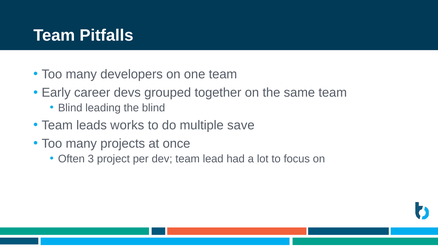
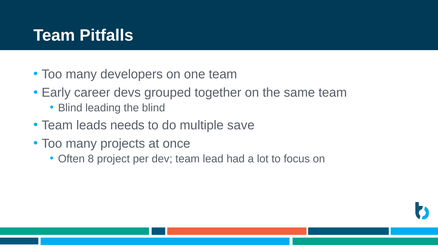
works: works -> needs (127, 125)
3: 3 -> 8 (91, 158)
